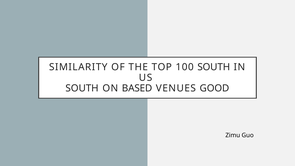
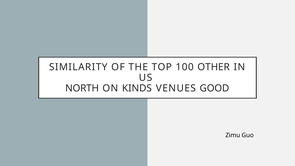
100 SOUTH: SOUTH -> OTHER (214, 67)
SOUTH: SOUTH -> NORTH (82, 88)
BASED: BASED -> KINDS (137, 88)
